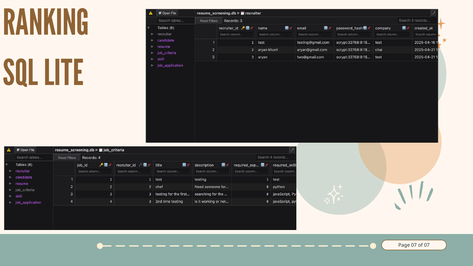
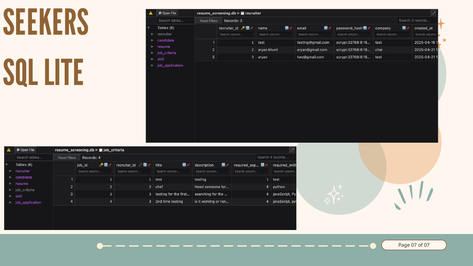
RANKING: RANKING -> SEEKERS (46, 23)
